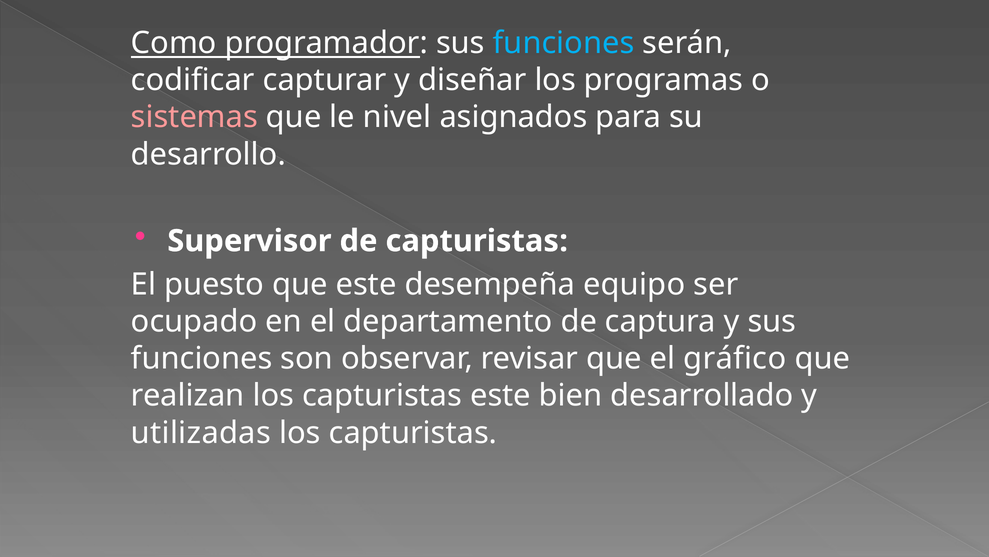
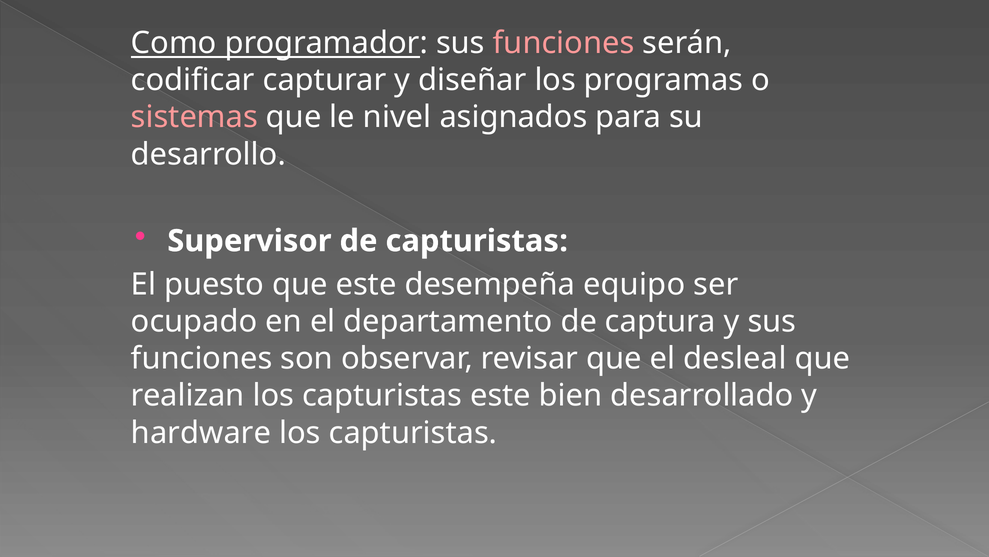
funciones colour: light blue -> pink (564, 43)
gráfico: gráfico -> desleal (735, 358)
utilizadas: utilizadas -> hardware (201, 432)
